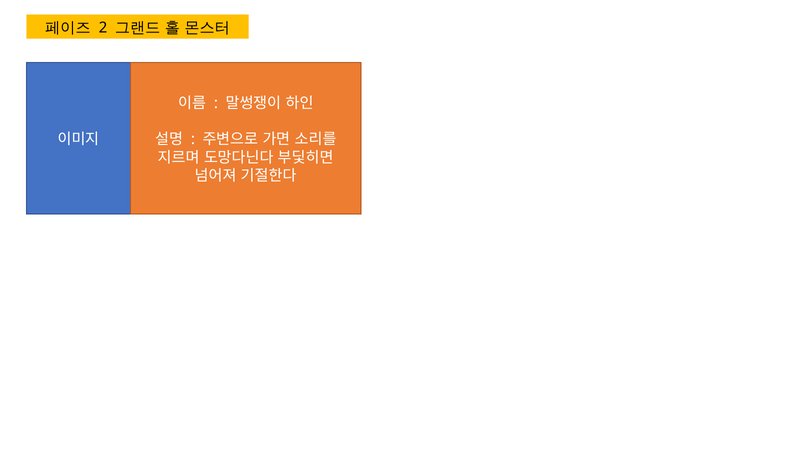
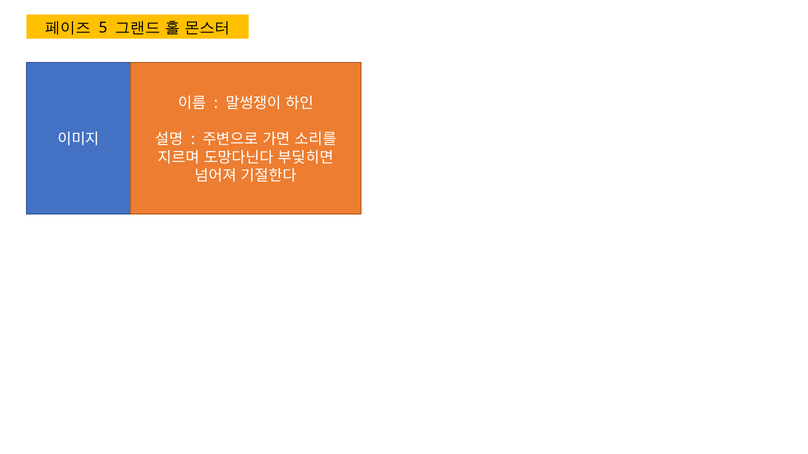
2: 2 -> 5 (103, 28)
